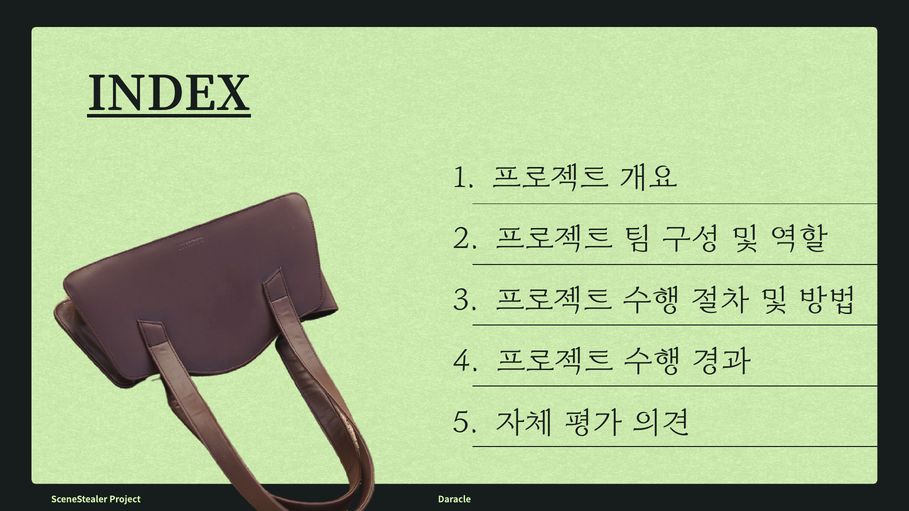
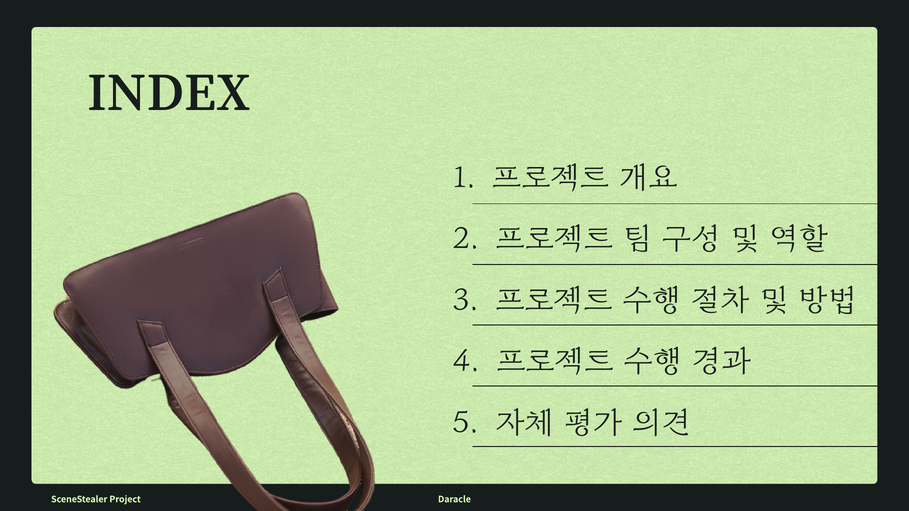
INDEX underline: present -> none (169, 92)
